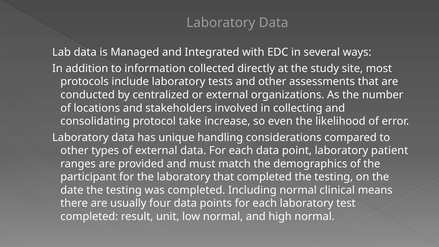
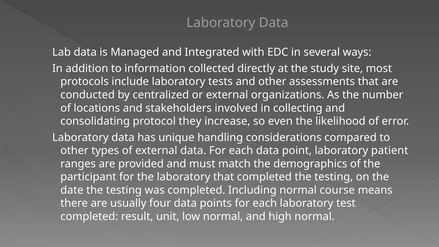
take: take -> they (190, 121)
clinical: clinical -> course (337, 190)
